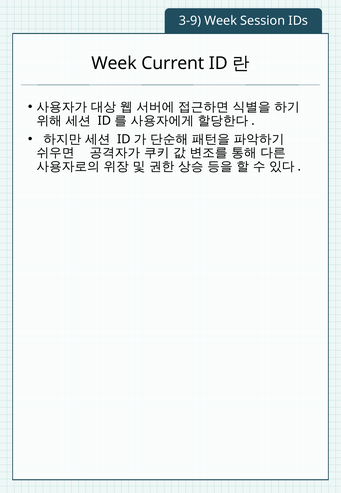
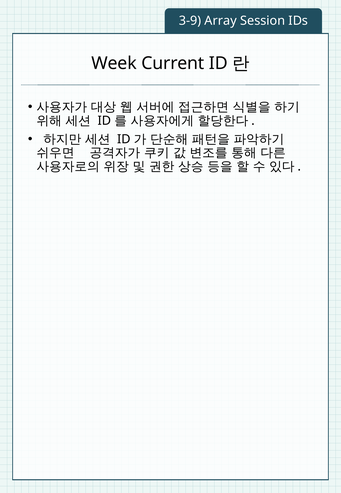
3-9 Week: Week -> Array (221, 21)
